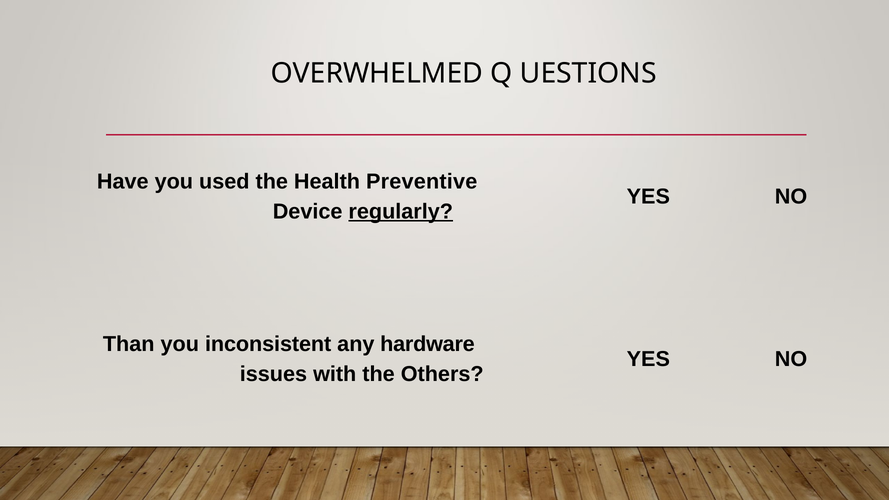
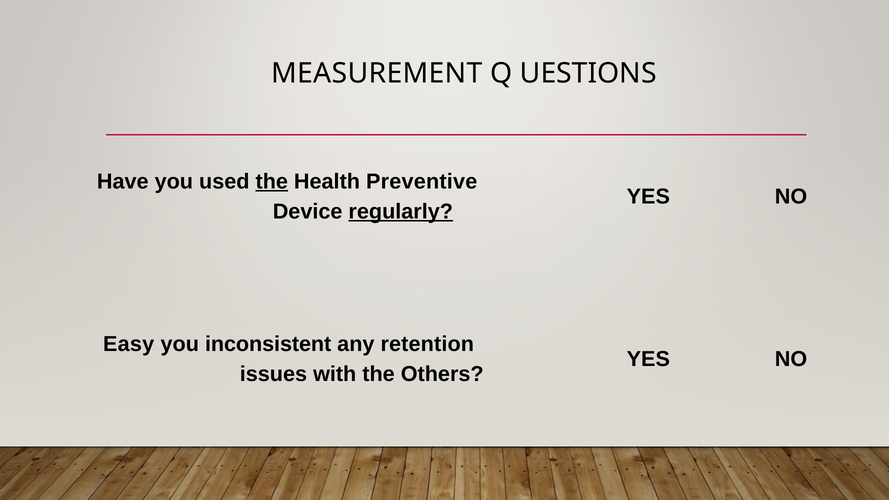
OVERWHELMED: OVERWHELMED -> MEASUREMENT (377, 73)
the underline: none -> present (272, 182)
Than: Than -> Easy (129, 344)
hardware: hardware -> retention (427, 344)
